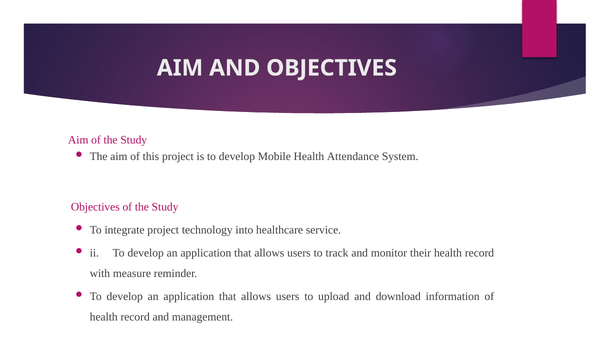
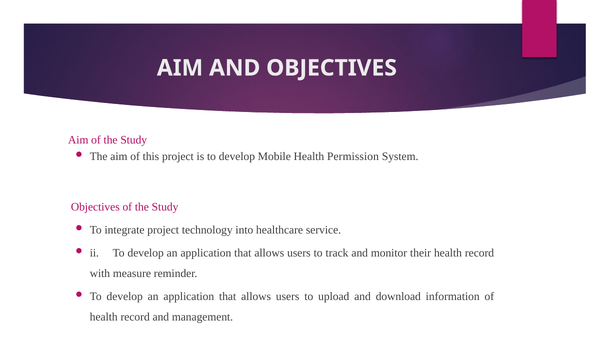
Attendance: Attendance -> Permission (353, 156)
